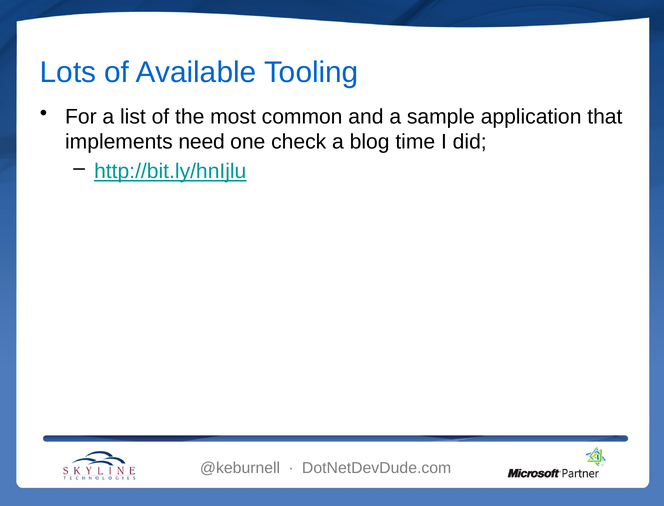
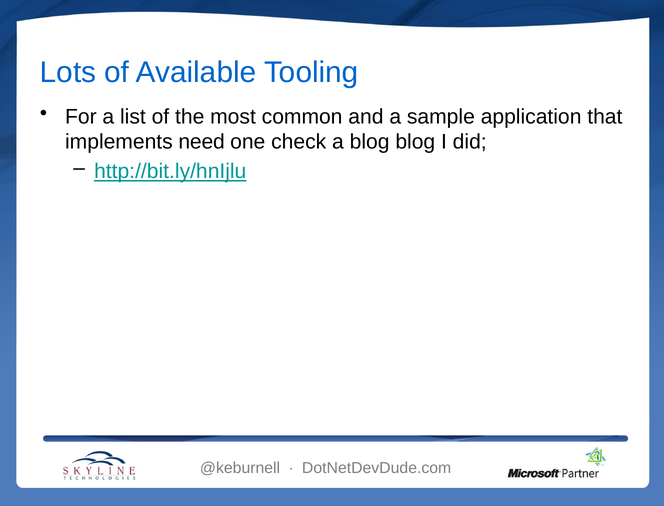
blog time: time -> blog (415, 142)
